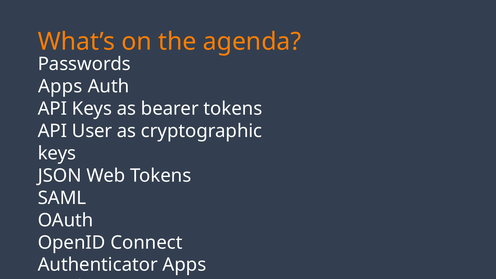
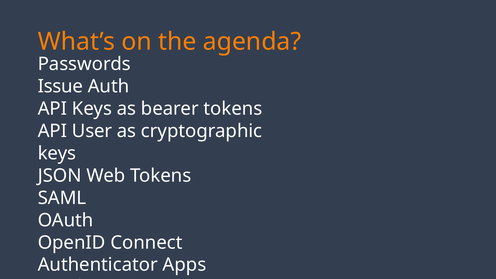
Apps: Apps -> Issue (60, 86)
